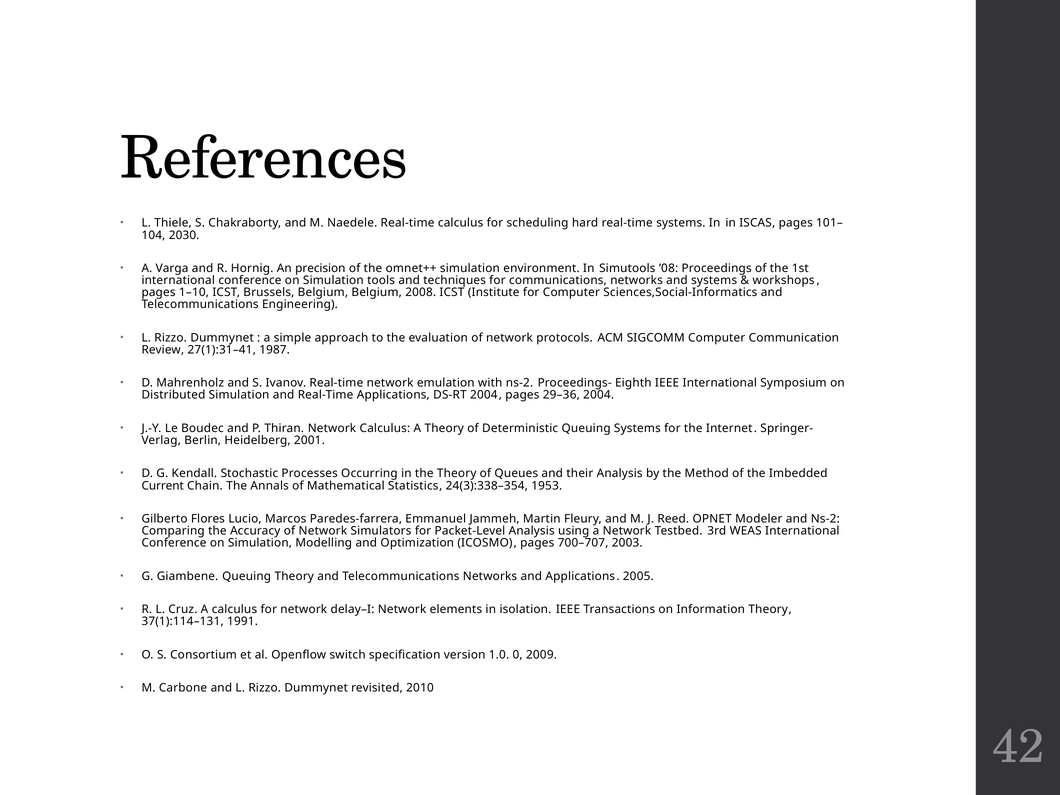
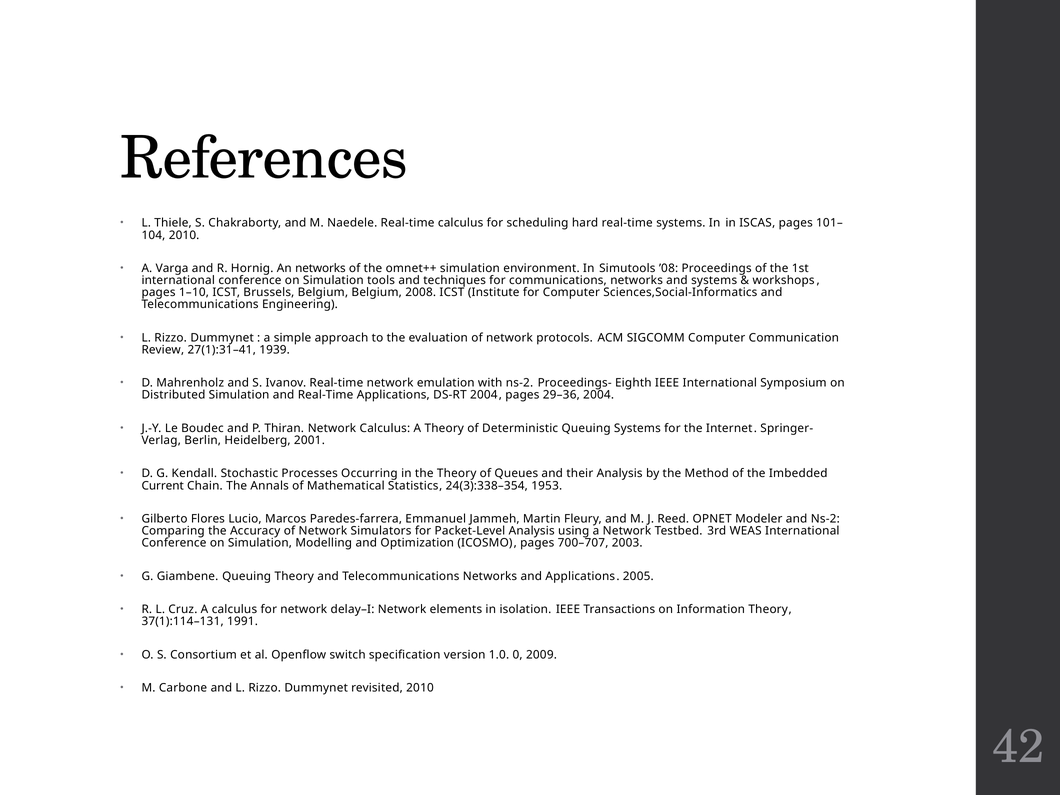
2030: 2030 -> 2010 (184, 235)
An precision: precision -> networks (320, 268)
1987: 1987 -> 1939 (275, 350)
